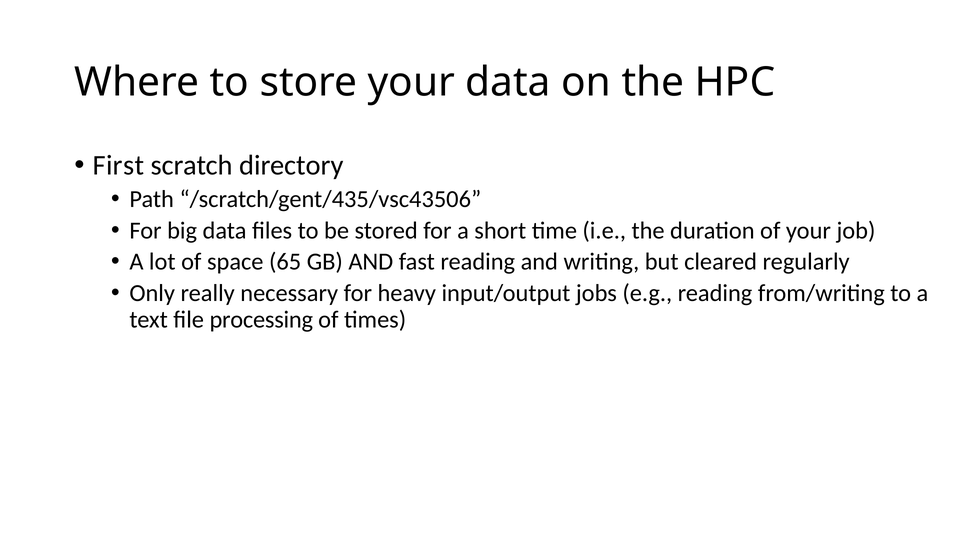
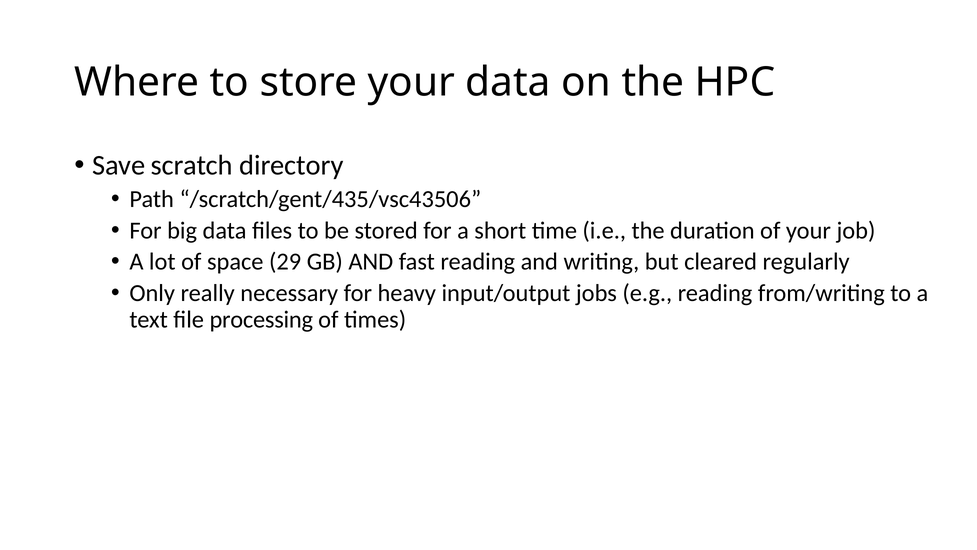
First: First -> Save (119, 165)
65: 65 -> 29 (285, 262)
